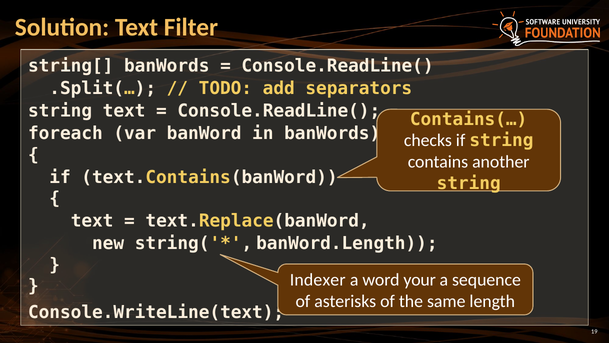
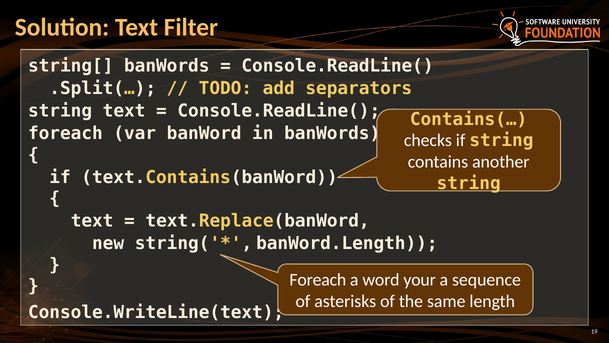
Indexer: Indexer -> Foreach (318, 280)
